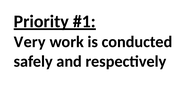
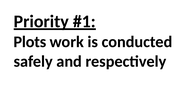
Very: Very -> Plots (30, 42)
